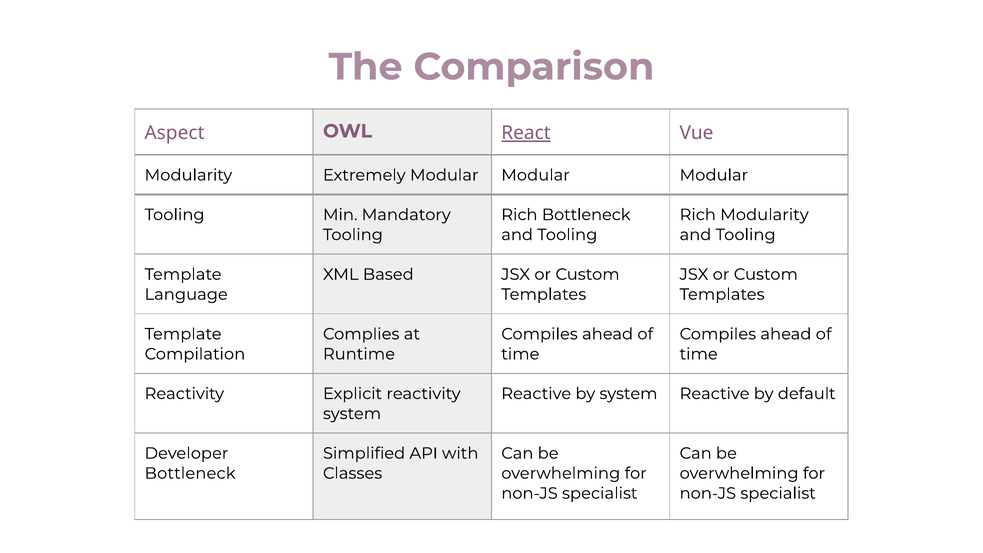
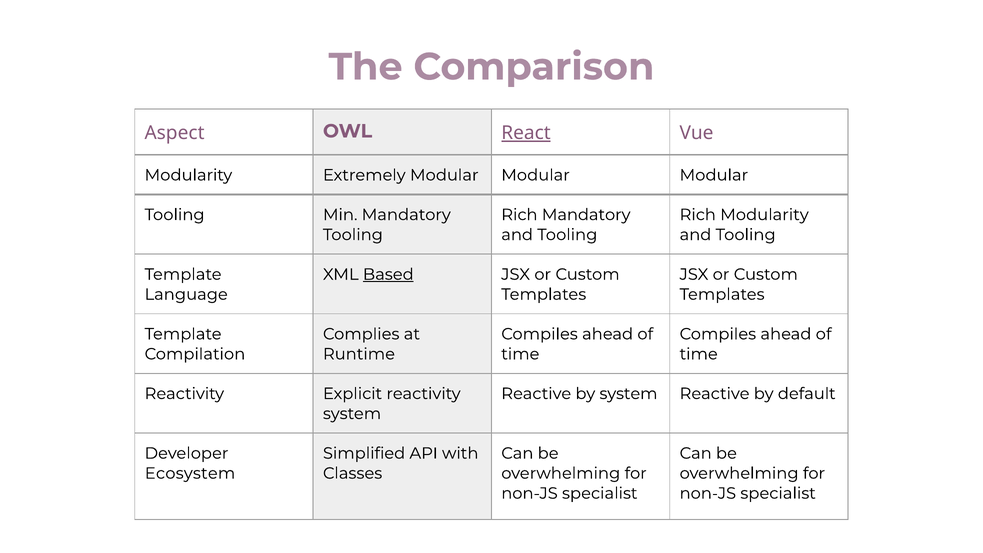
Rich Bottleneck: Bottleneck -> Mandatory (586, 215)
Based underline: none -> present (388, 274)
Bottleneck: Bottleneck -> Ecosystem (190, 473)
